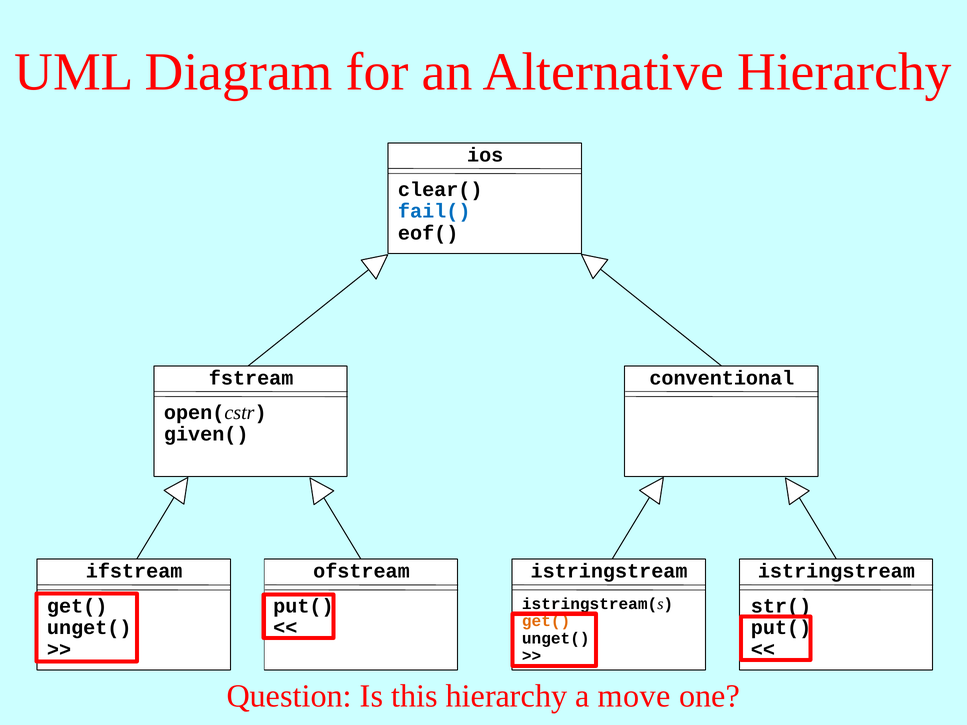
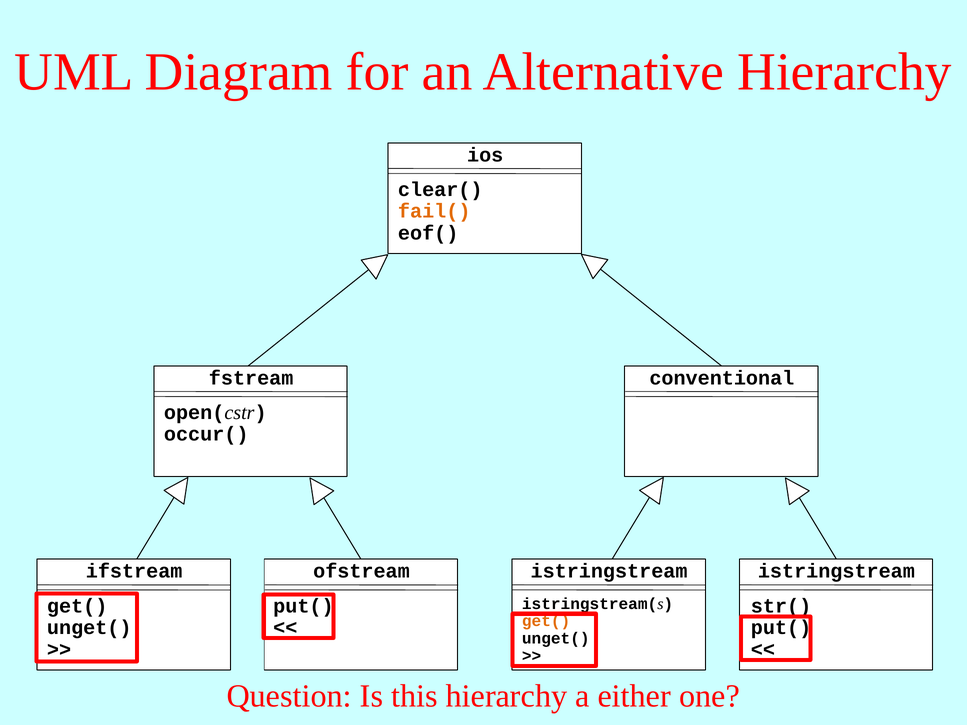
fail( colour: blue -> orange (434, 211)
given(: given( -> occur( (206, 434)
move: move -> either (634, 697)
